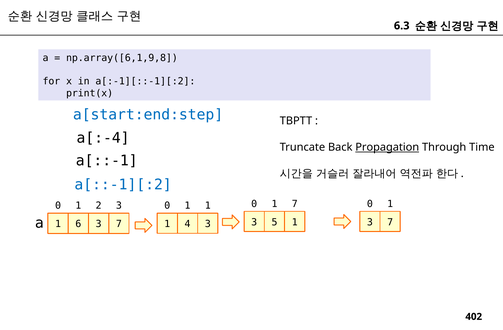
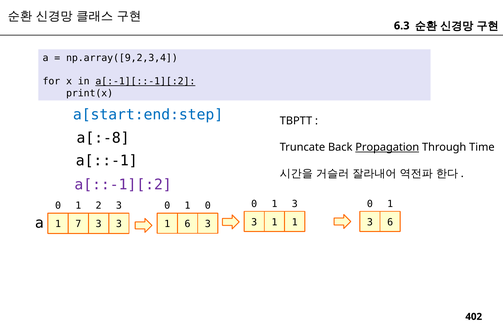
np.array([6,1,9,8: np.array([6,1,9,8 -> np.array([9,2,3,4 (122, 58)
a[:-1][::-1][:2 underline: none -> present (145, 82)
a[:-4: a[:-4 -> a[:-8 (103, 138)
a[::-1][:2 colour: blue -> purple (123, 185)
1 7: 7 -> 3 (295, 204)
1: 1 -> 0 (208, 206)
5: 5 -> 1 (274, 222)
7: 7 -> 6 (390, 222)
1 4: 4 -> 6 (188, 224)
6: 6 -> 7 (78, 224)
7: 7 -> 3 (119, 224)
